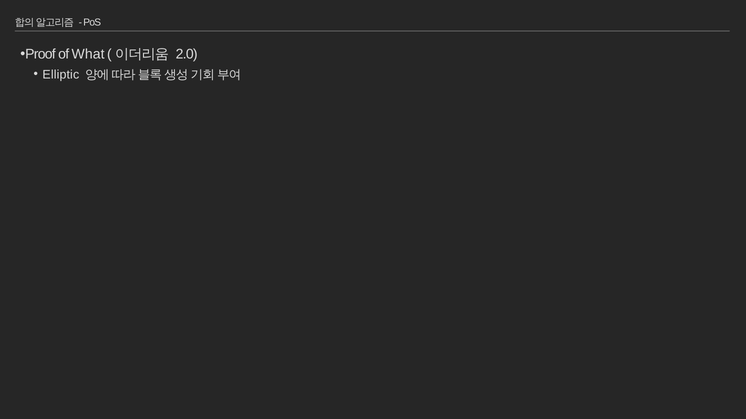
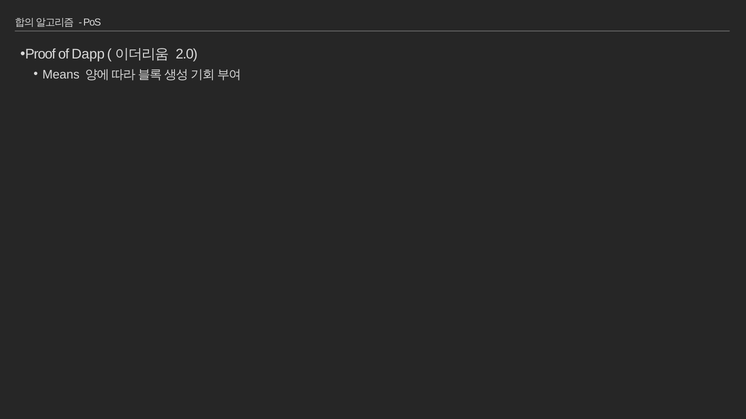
What: What -> Dapp (88, 54)
Elliptic: Elliptic -> Means (61, 75)
